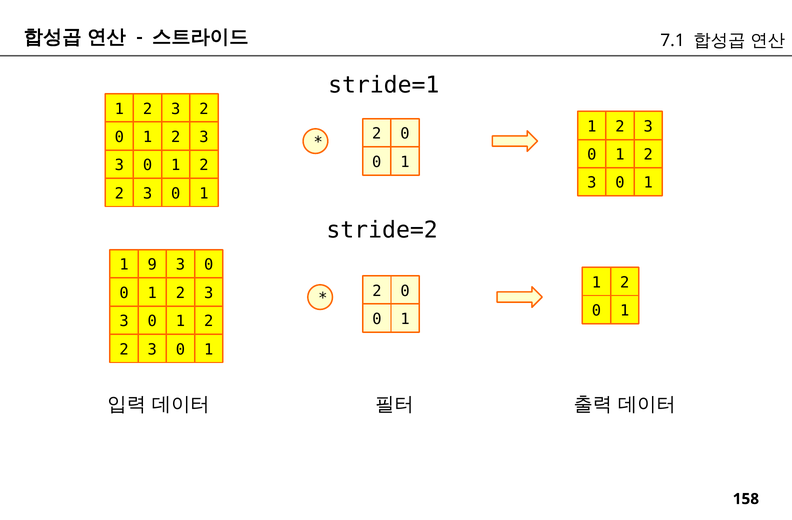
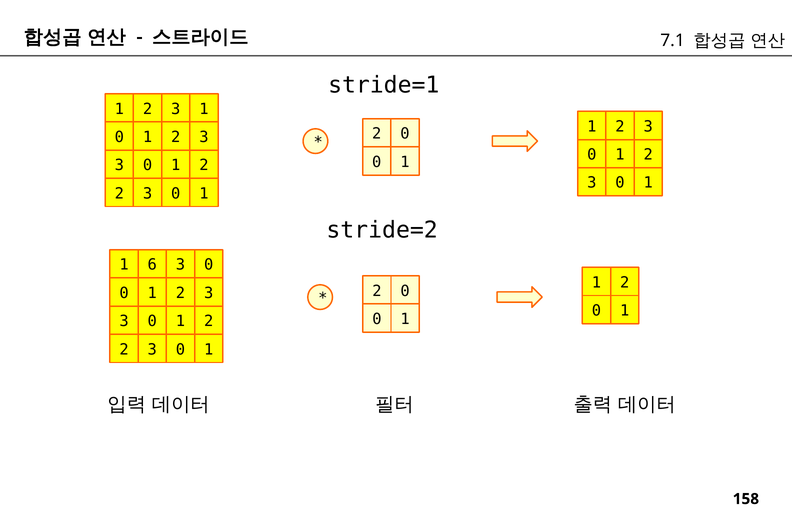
3 2: 2 -> 1 (204, 109)
9: 9 -> 6 (152, 265)
